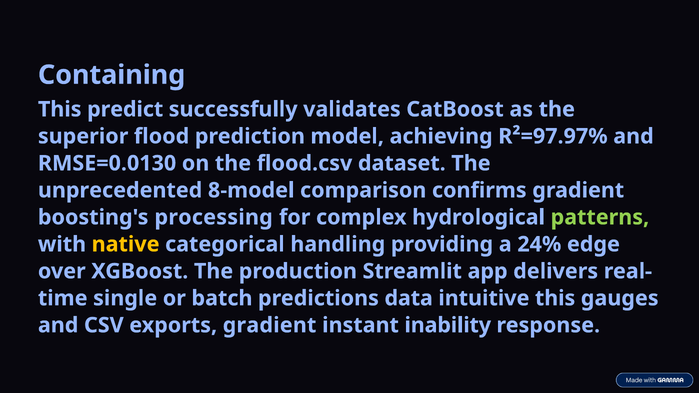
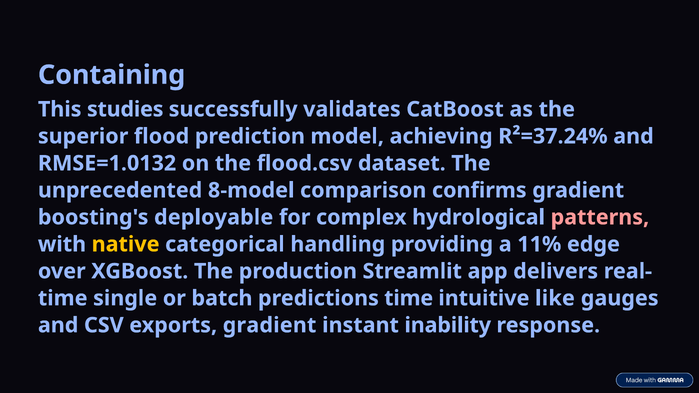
predict: predict -> studies (125, 109)
R²=97.97%: R²=97.97% -> R²=37.24% (553, 136)
RMSE=0.0130: RMSE=0.0130 -> RMSE=1.0132 (107, 163)
processing: processing -> deployable (214, 217)
patterns colour: light green -> pink (600, 217)
24%: 24% -> 11% (539, 244)
predictions data: data -> time (409, 298)
intuitive this: this -> like (555, 298)
